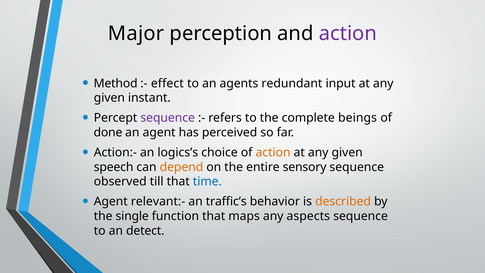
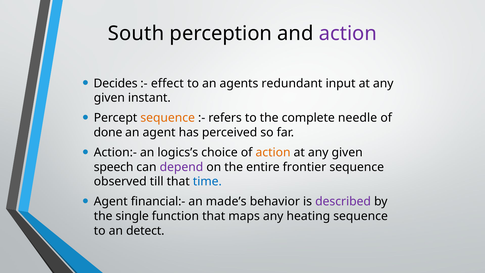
Major: Major -> South (136, 34)
Method: Method -> Decides (116, 83)
sequence colour: purple -> orange (168, 118)
beings: beings -> needle (358, 118)
depend colour: orange -> purple (181, 167)
sensory: sensory -> frontier (304, 167)
relevant:-: relevant:- -> financial:- (158, 202)
traffic’s: traffic’s -> made’s (226, 202)
described colour: orange -> purple (343, 202)
aspects: aspects -> heating (308, 216)
